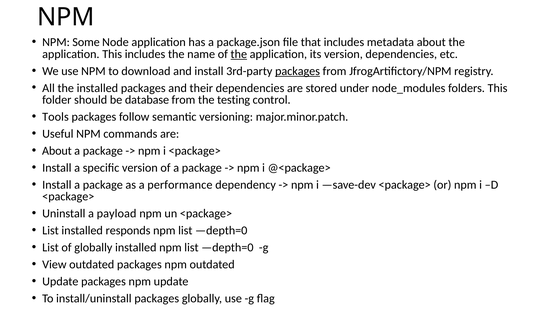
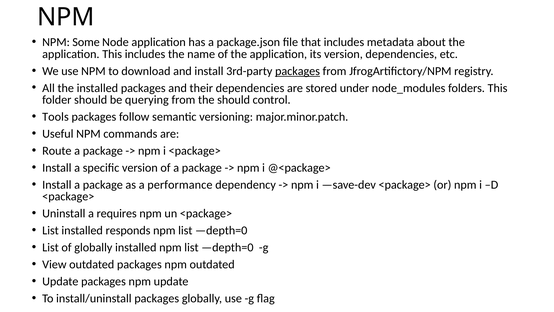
the underline: present -> none (239, 54)
database: database -> querying (147, 100)
the testing: testing -> should (234, 100)
About: About -> Route (57, 151)
payload: payload -> requires (117, 213)
